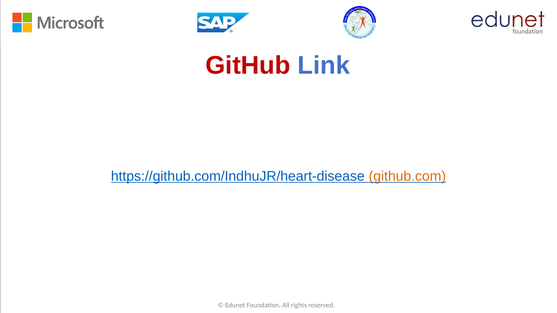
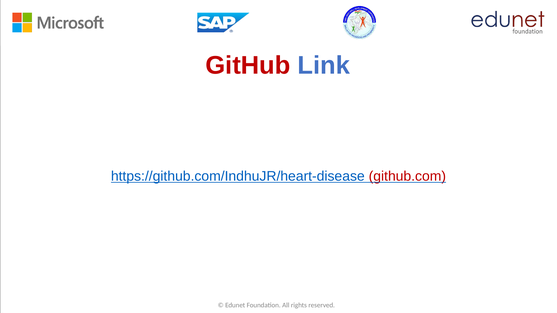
github.com colour: orange -> red (407, 176)
